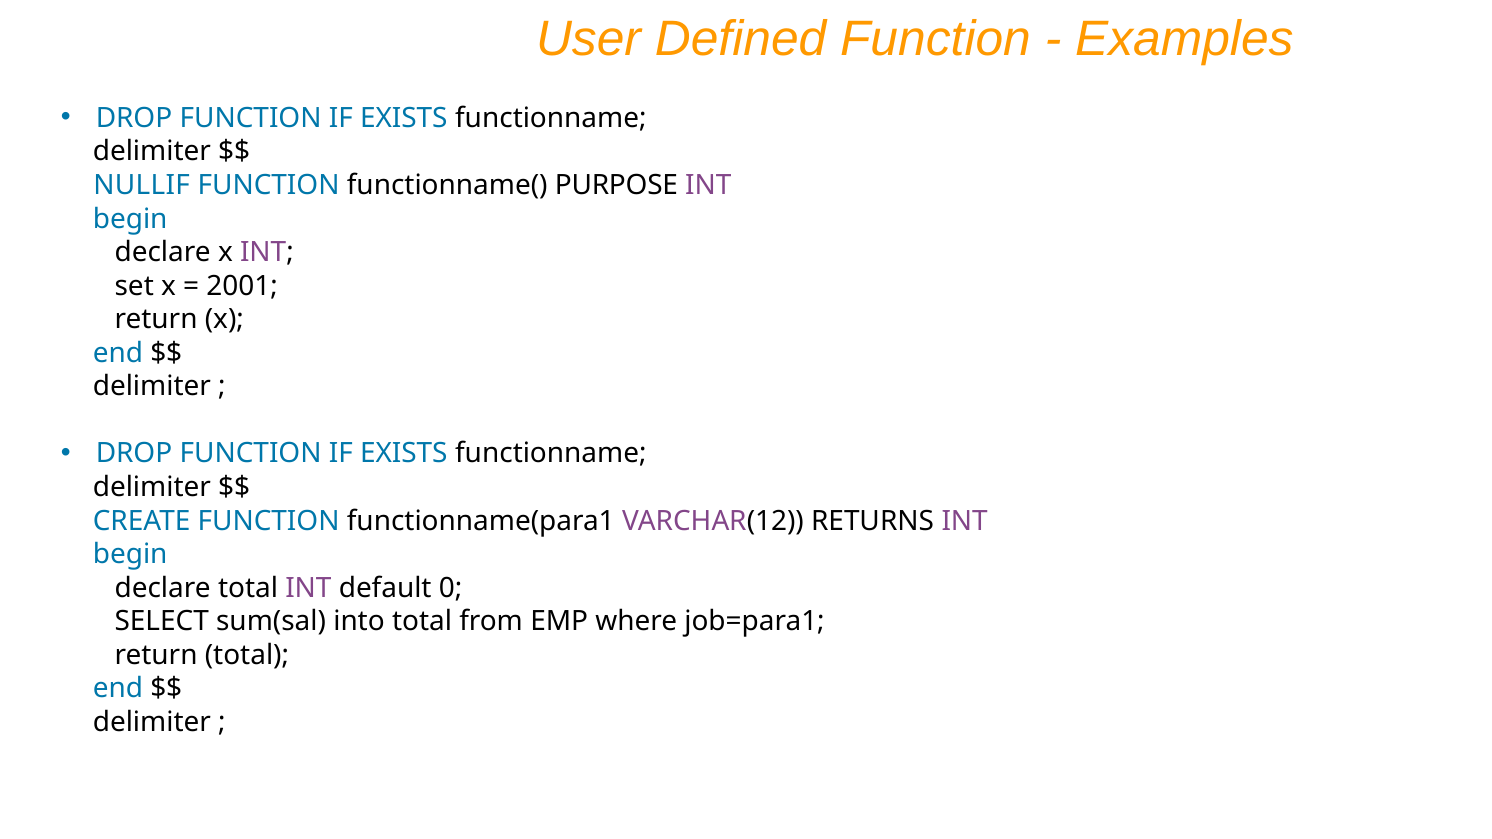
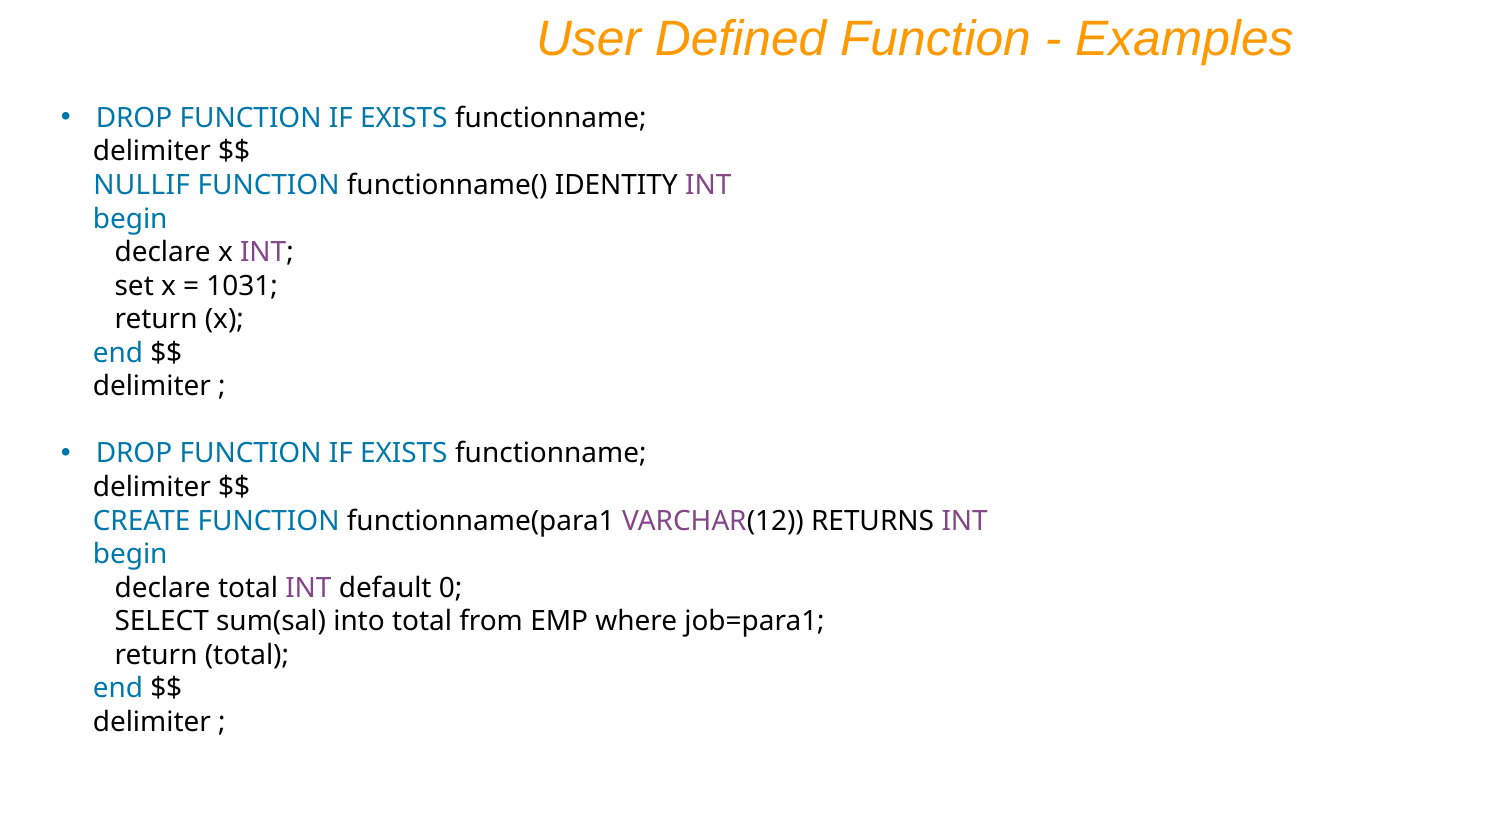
PURPOSE: PURPOSE -> IDENTITY (616, 185)
2001: 2001 -> 1031 (242, 286)
